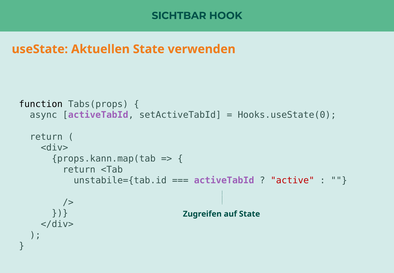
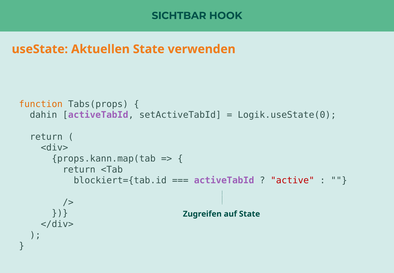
function colour: black -> orange (41, 104)
async: async -> dahin (43, 115)
Hooks.useState(0: Hooks.useState(0 -> Logik.useState(0 (287, 115)
unstabile={tab.id: unstabile={tab.id -> blockiert={tab.id (120, 180)
